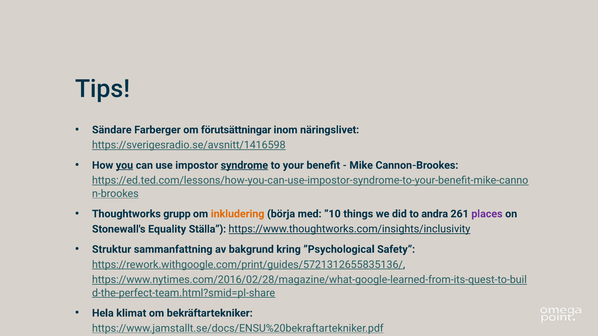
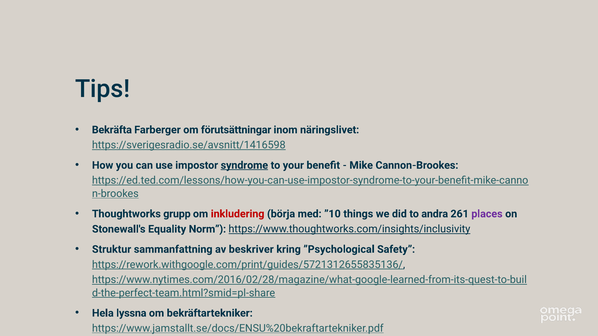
Sändare: Sändare -> Bekräfta (112, 130)
you underline: present -> none (124, 165)
inkludering colour: orange -> red (238, 214)
Ställa: Ställa -> Norm (207, 229)
bakgrund: bakgrund -> beskriver (251, 250)
klimat: klimat -> lyssna (131, 313)
